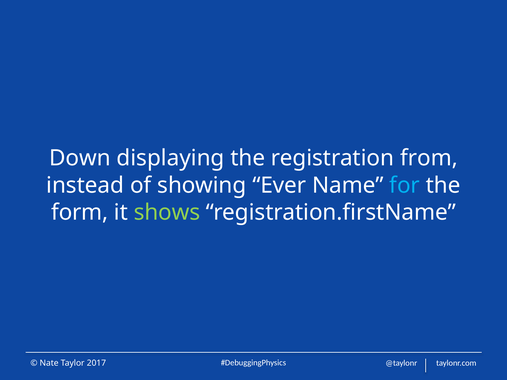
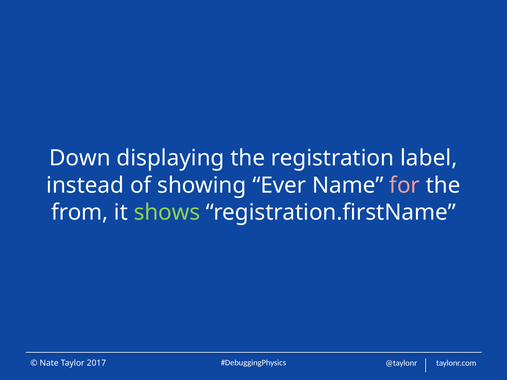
from: from -> label (429, 158)
for colour: light blue -> pink (405, 185)
form: form -> from (80, 212)
